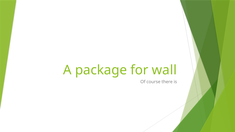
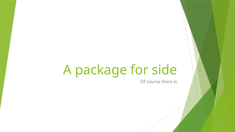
wall: wall -> side (164, 70)
